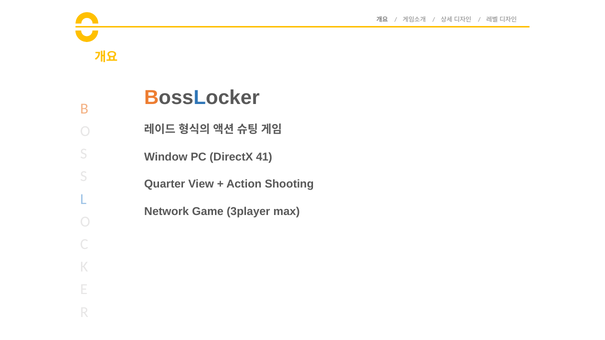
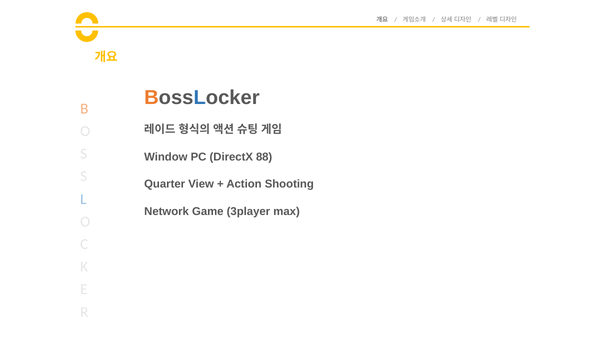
41: 41 -> 88 (264, 157)
